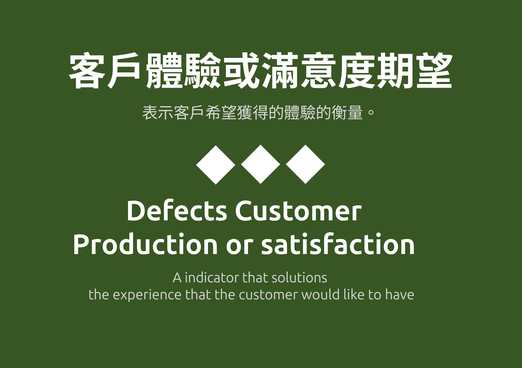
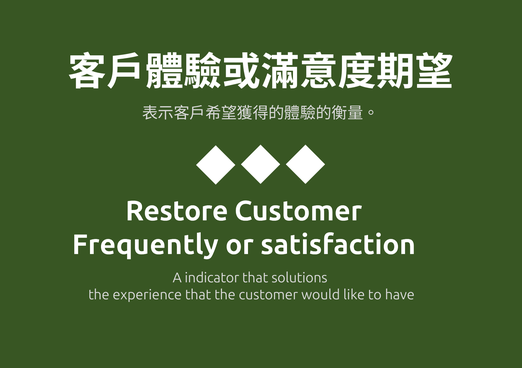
Defects: Defects -> Restore (177, 211)
Production: Production -> Frequently (145, 245)
